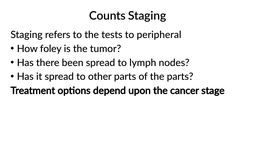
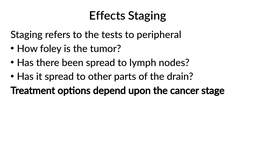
Counts: Counts -> Effects (107, 16)
the parts: parts -> drain (180, 77)
